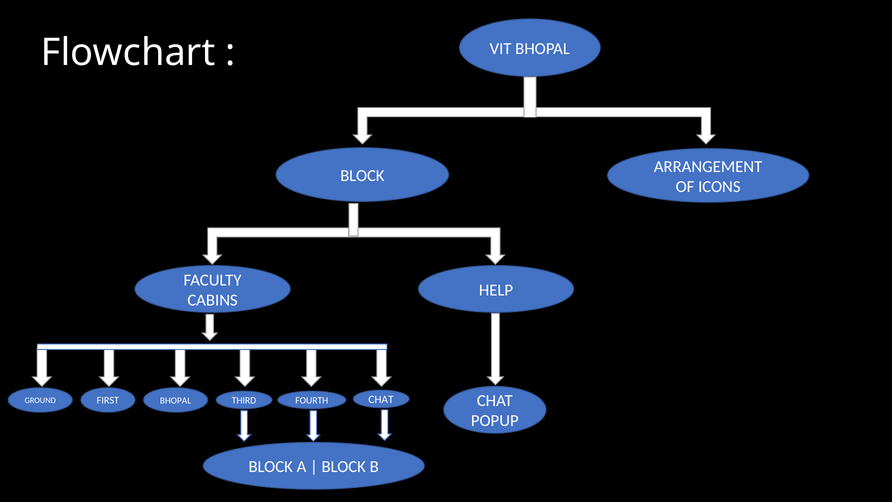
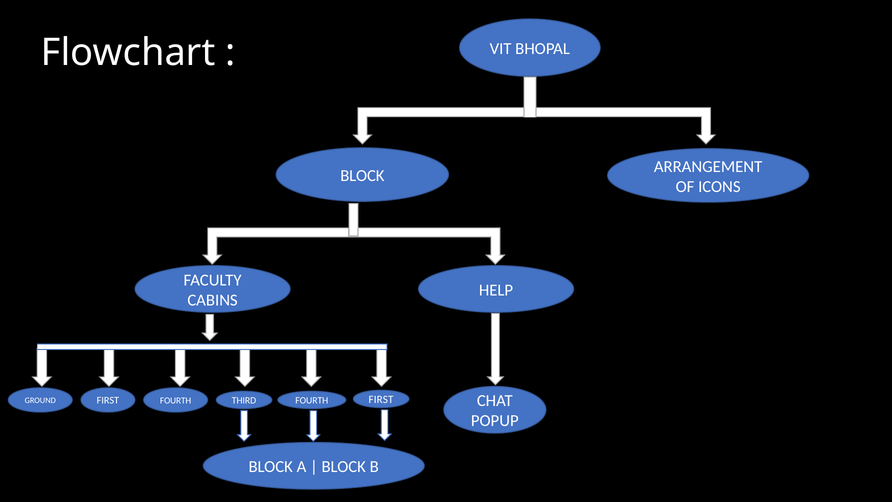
FIRST BHOPAL: BHOPAL -> FOURTH (176, 400)
FOURTH CHAT: CHAT -> FIRST (381, 399)
